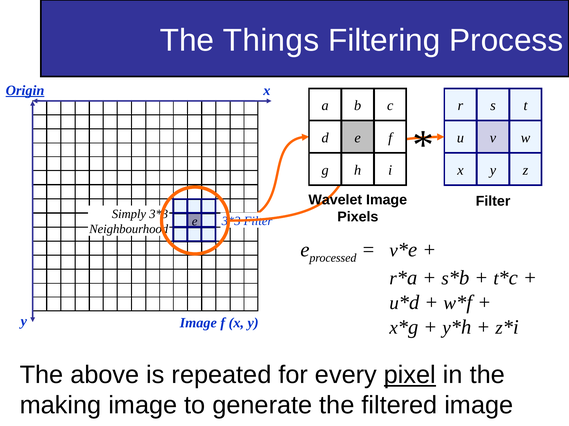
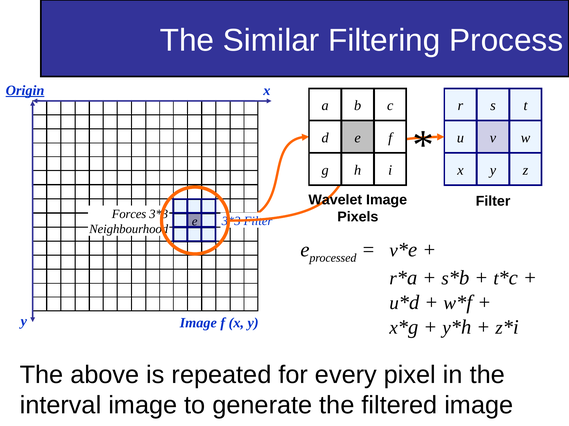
Things: Things -> Similar (271, 41)
Simply: Simply -> Forces (129, 214)
pixel underline: present -> none (410, 376)
making: making -> interval (61, 406)
